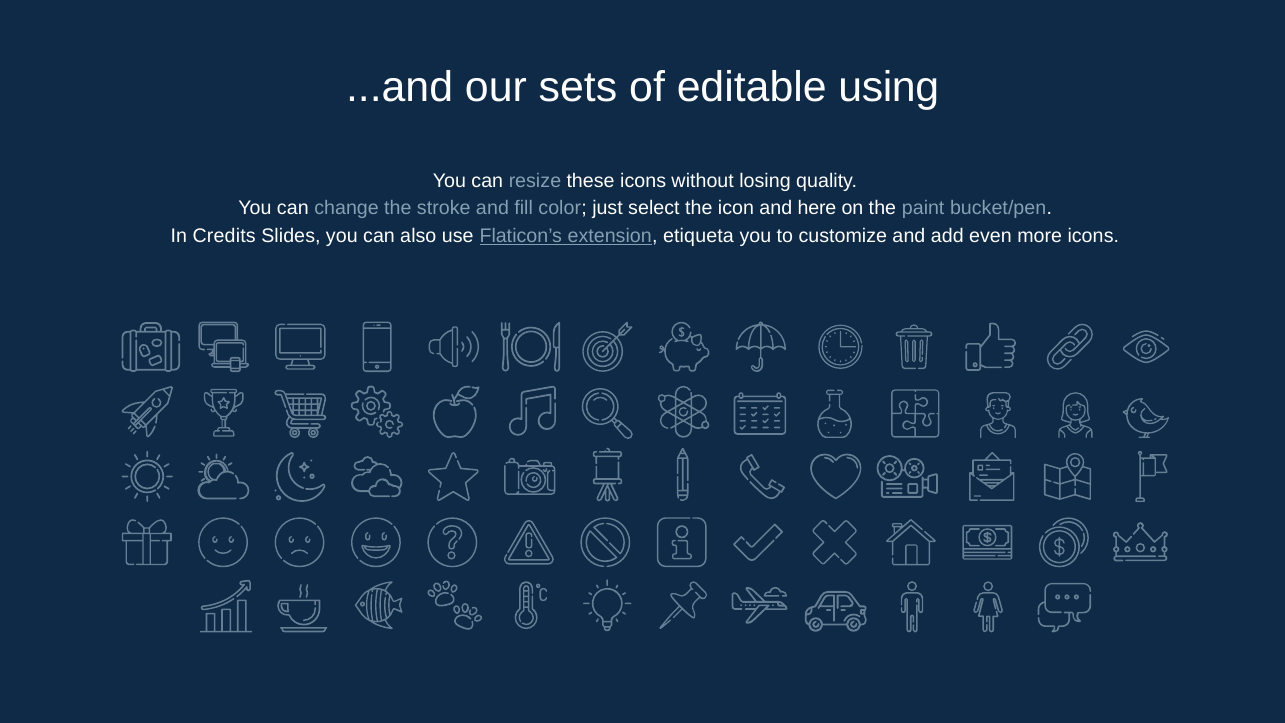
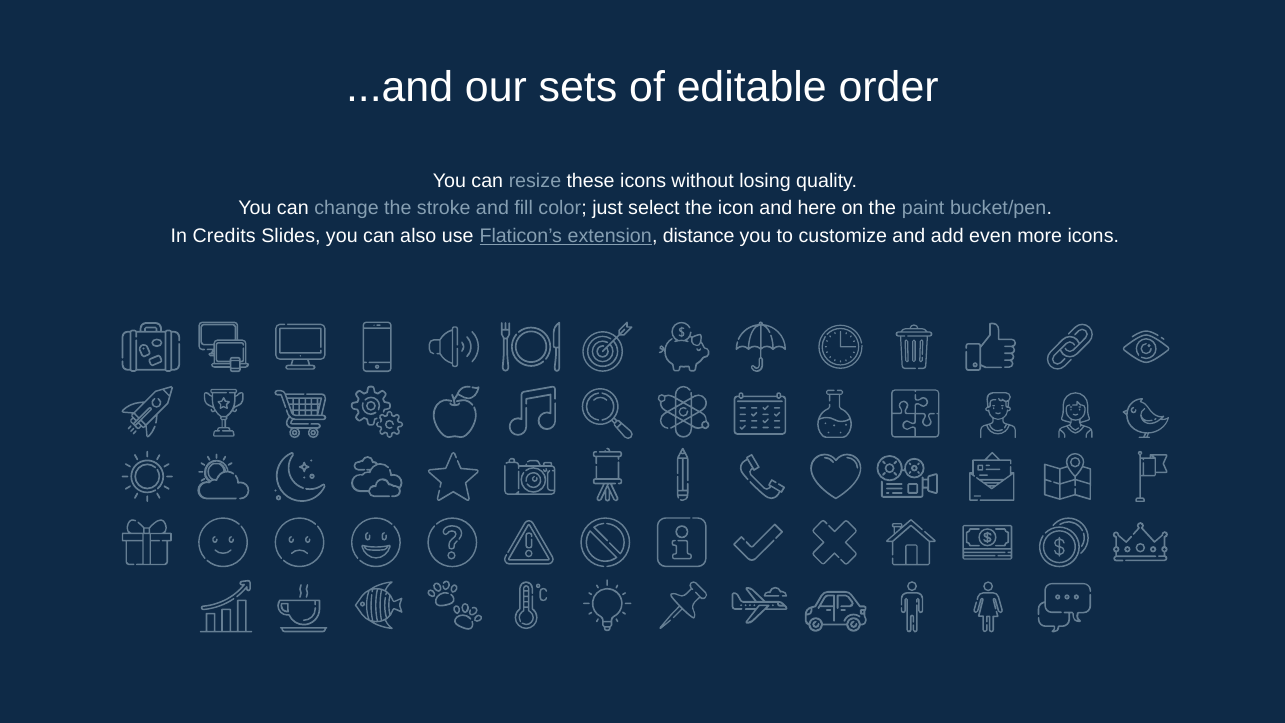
using: using -> order (889, 87)
etiqueta: etiqueta -> distance (699, 235)
